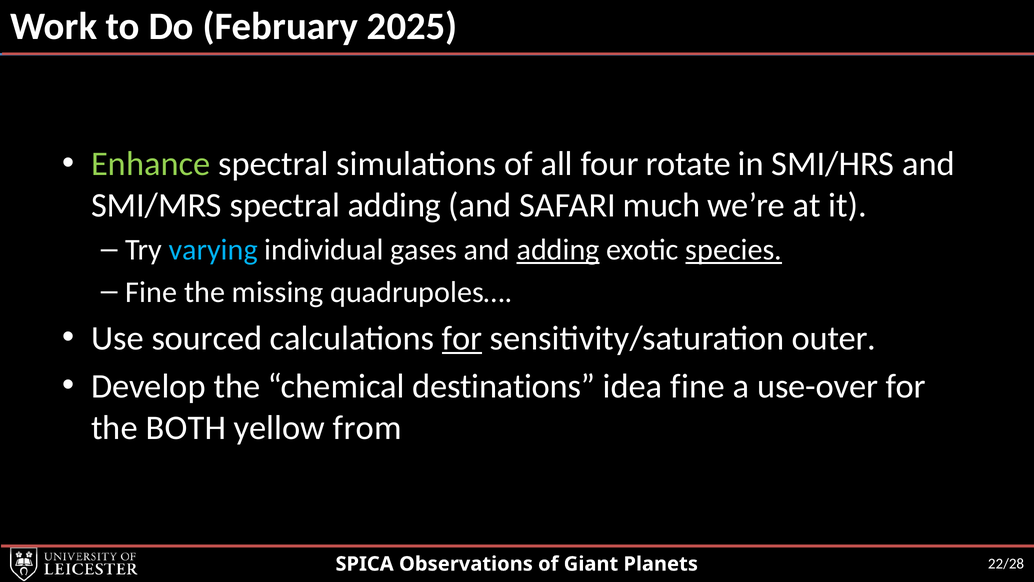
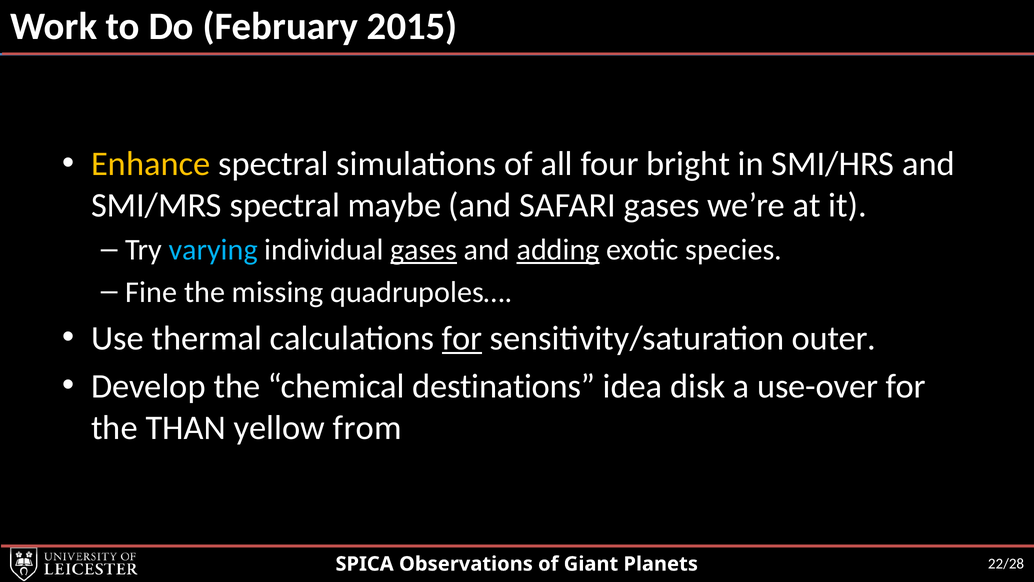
2025: 2025 -> 2015 (412, 27)
Enhance colour: light green -> yellow (151, 164)
rotate: rotate -> bright (688, 164)
spectral adding: adding -> maybe (394, 205)
SAFARI much: much -> gases (662, 205)
gases underline: none -> present (424, 250)
species underline: present -> none (734, 250)
sourced: sourced -> thermal (207, 338)
idea fine: fine -> disk (698, 386)
BOTH: BOTH -> THAN (186, 428)
